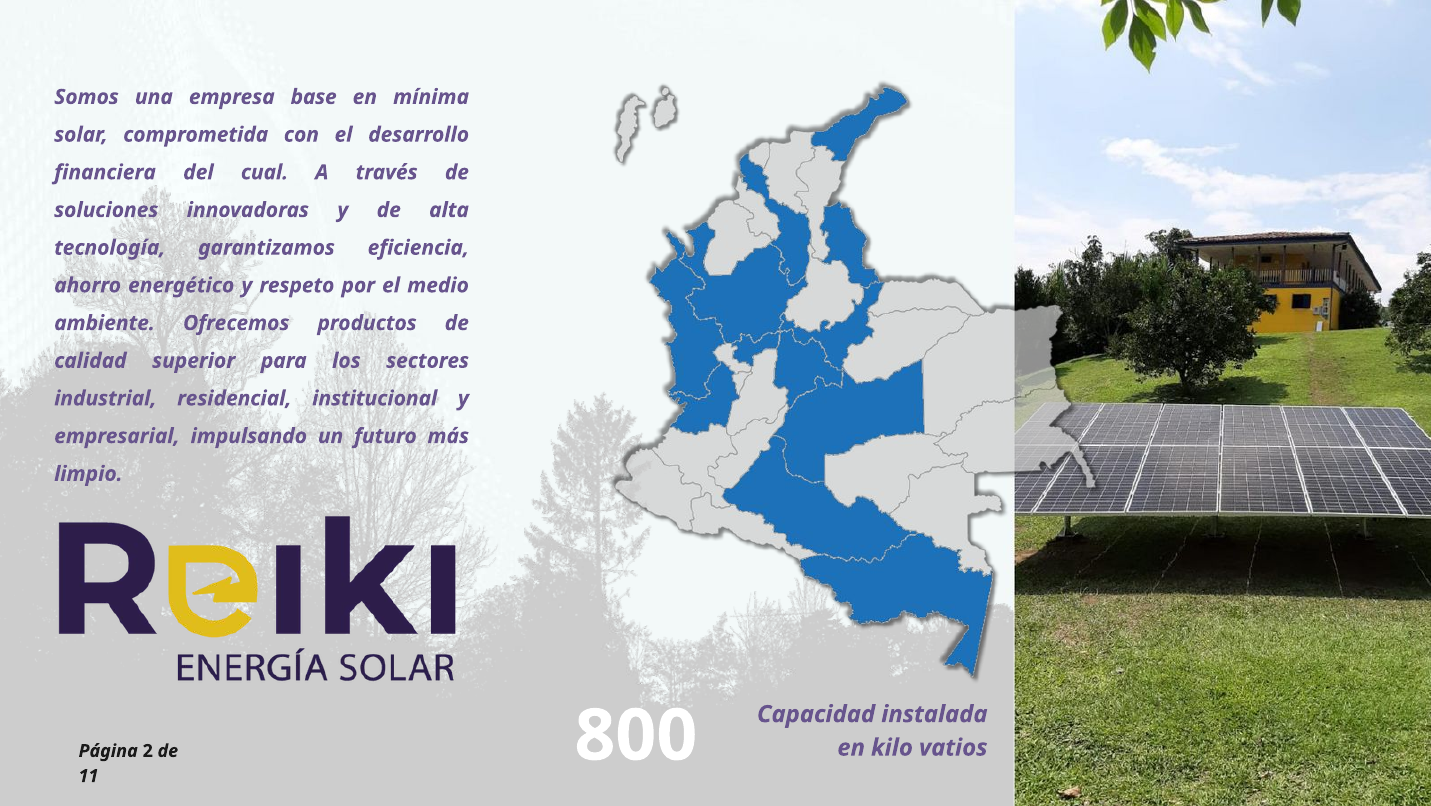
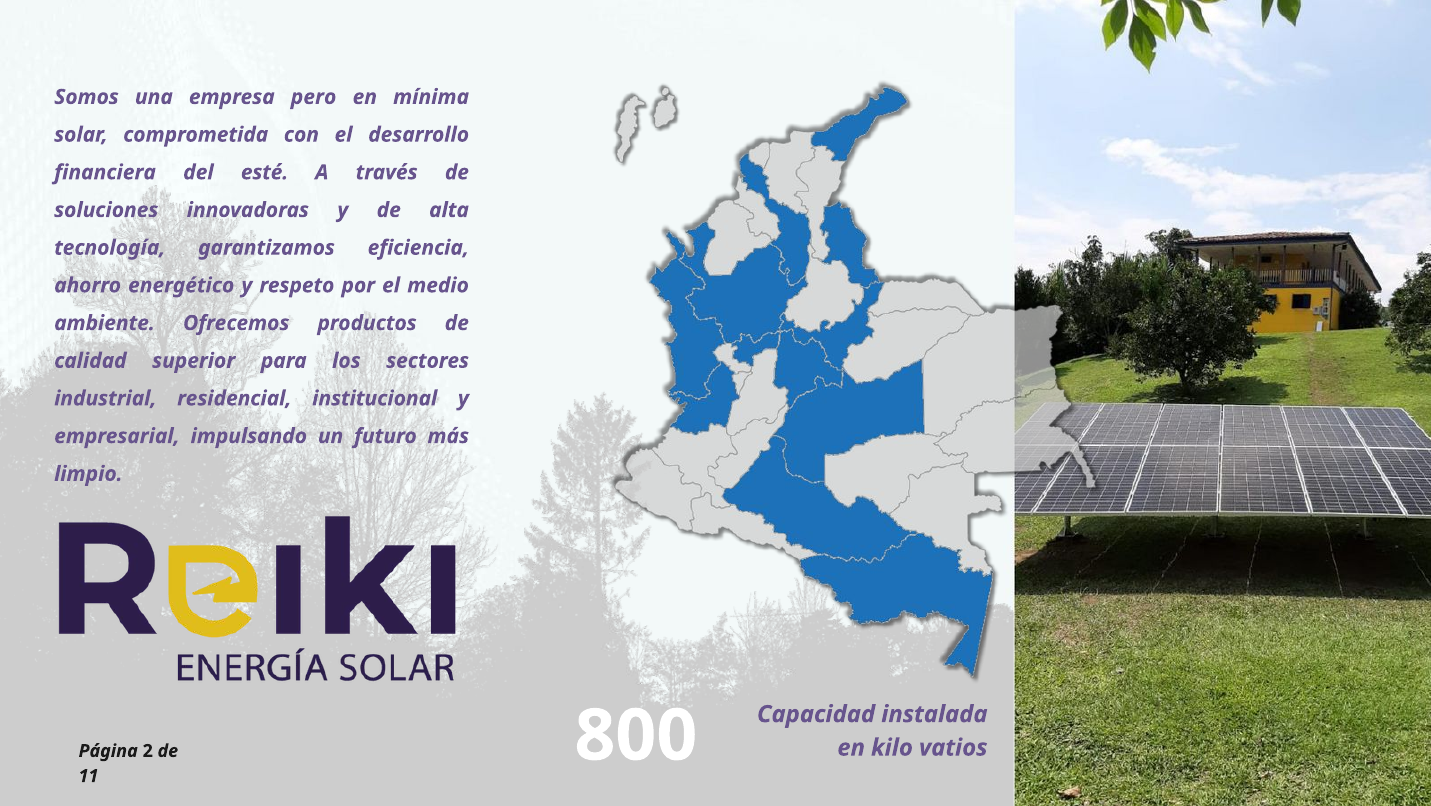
base: base -> pero (314, 97)
cual: cual -> esté (265, 172)
